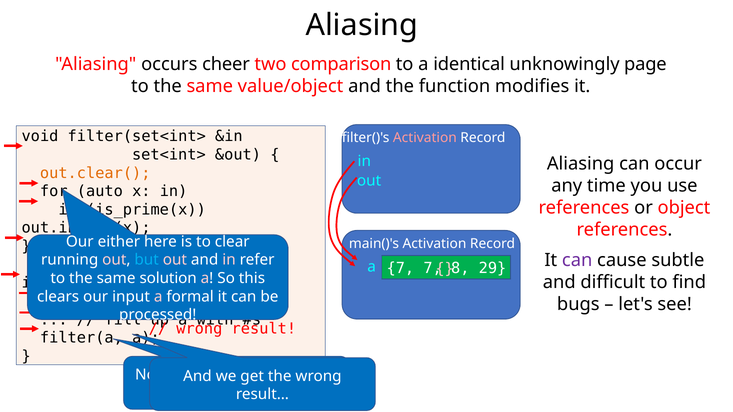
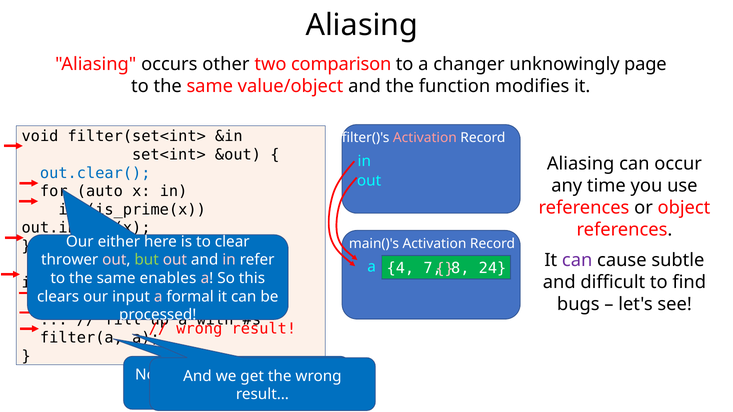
cheer: cheer -> other (226, 64)
identical: identical -> changer (469, 64)
out.clear( colour: orange -> blue (95, 173)
running: running -> thrower (70, 260)
but colour: light blue -> light green (147, 260)
a 7: 7 -> 4 (400, 268)
29: 29 -> 24 (493, 268)
solution: solution -> enables (168, 278)
